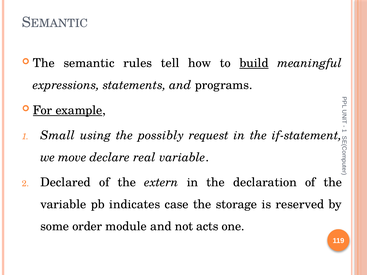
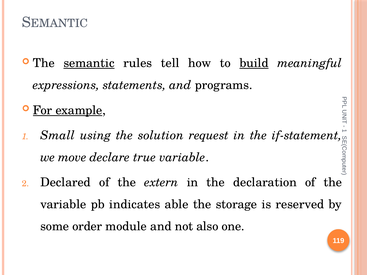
semantic underline: none -> present (89, 63)
possibly: possibly -> solution (161, 135)
real: real -> true (145, 157)
case: case -> able (177, 205)
acts: acts -> also (207, 227)
